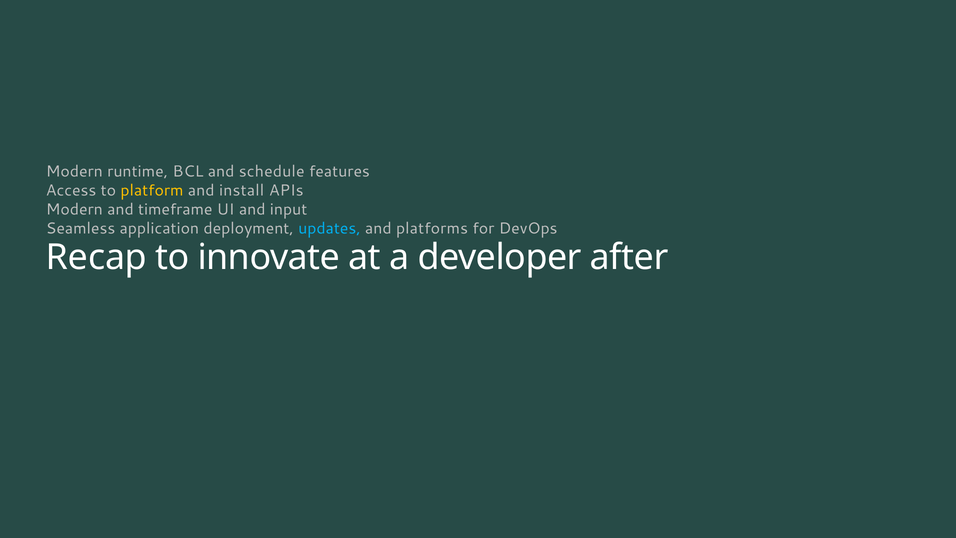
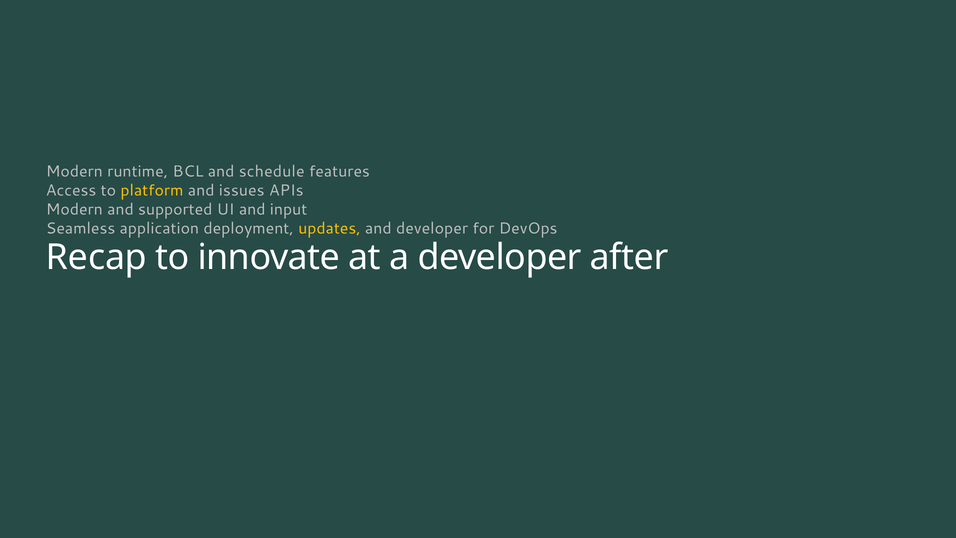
install: install -> issues (242, 190)
timeframe: timeframe -> supported (175, 209)
updates colour: light blue -> yellow (329, 229)
and platforms: platforms -> developer (432, 229)
